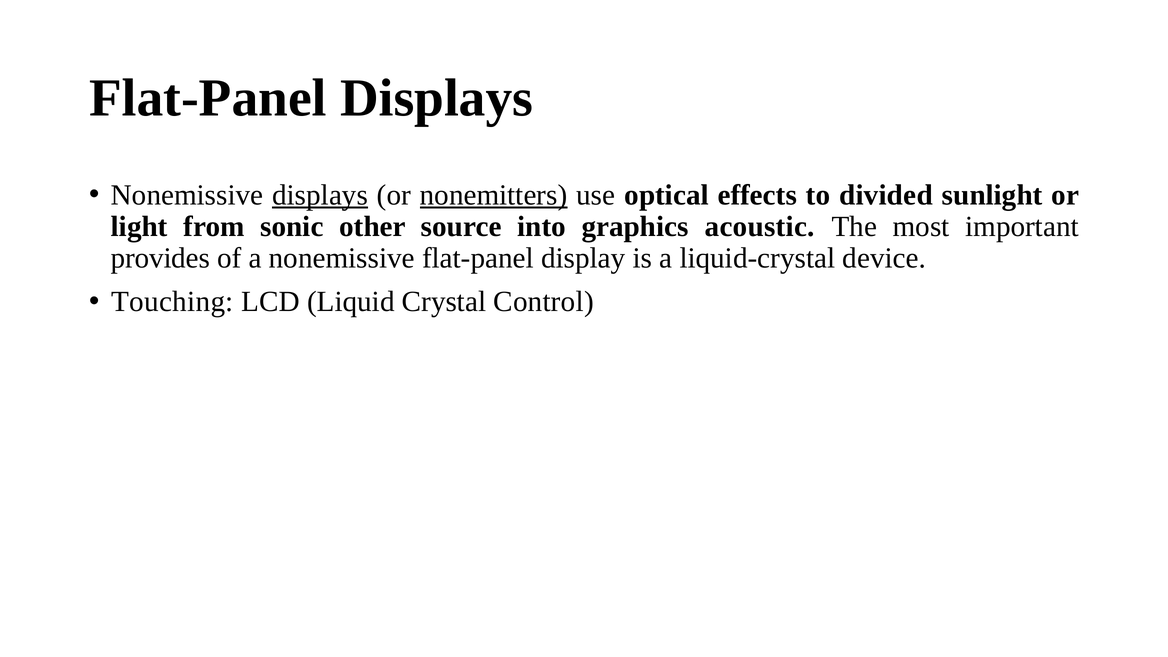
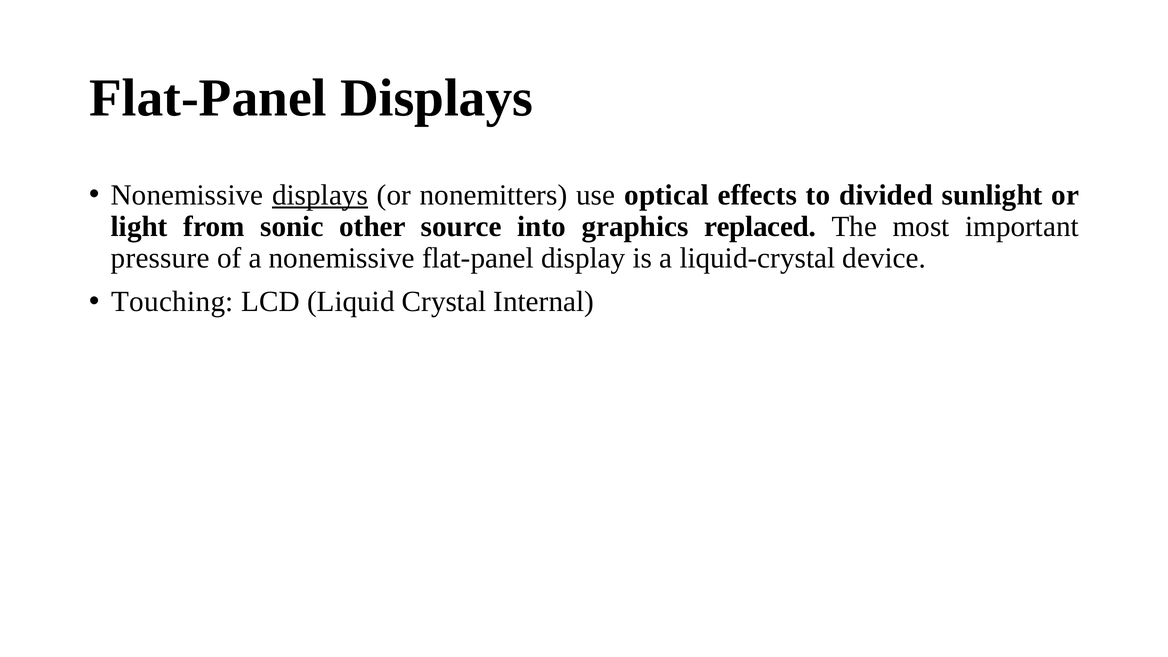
nonemitters underline: present -> none (494, 195)
acoustic: acoustic -> replaced (760, 226)
provides: provides -> pressure (160, 258)
Control: Control -> Internal (544, 302)
